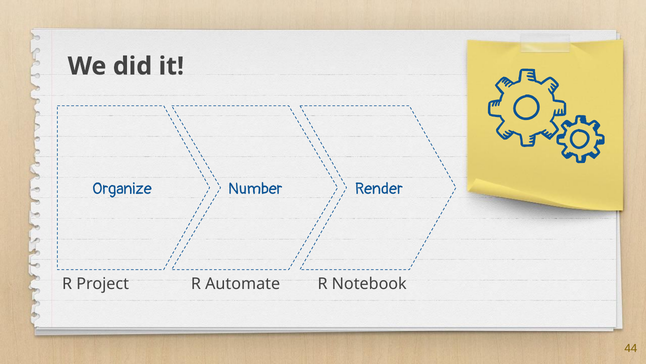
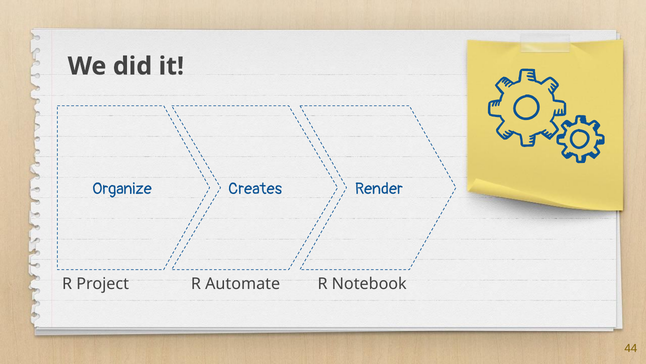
Number: Number -> Creates (255, 188)
